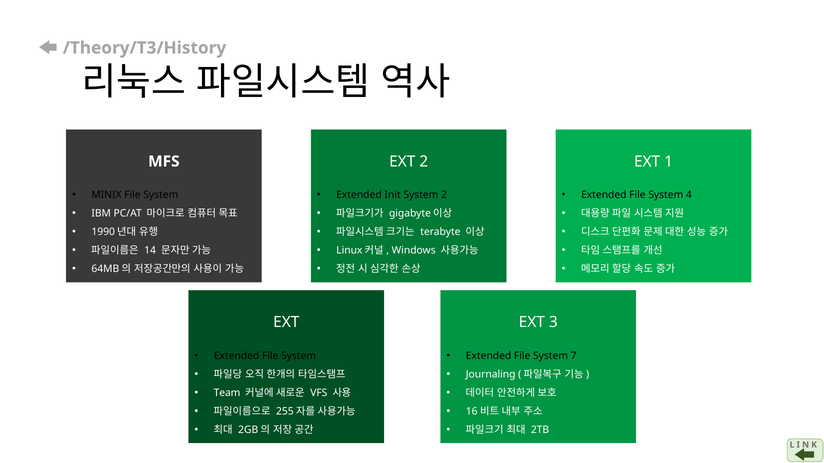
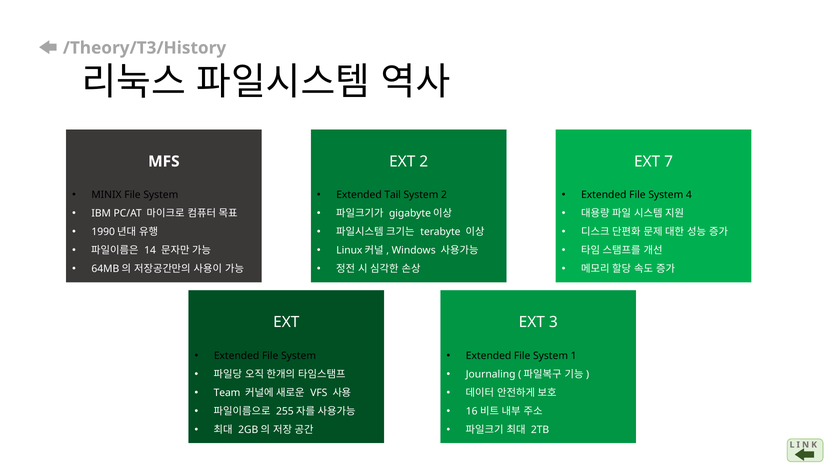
1: 1 -> 7 (669, 162)
Init: Init -> Tail (393, 195)
7: 7 -> 1 (574, 356)
